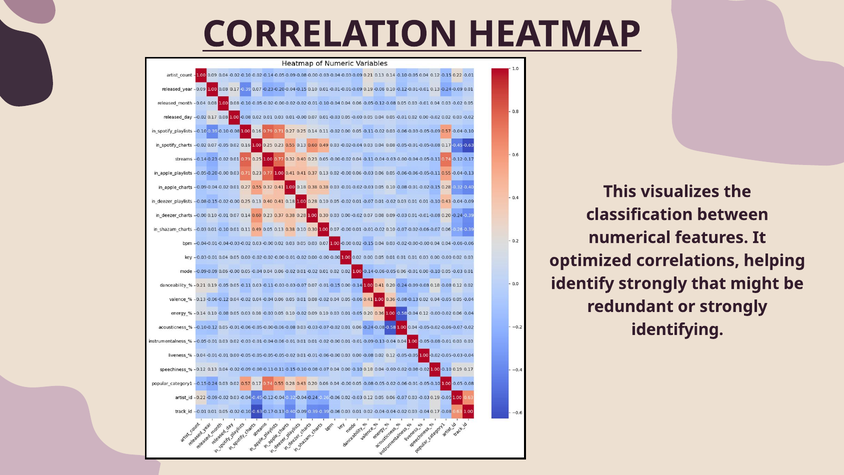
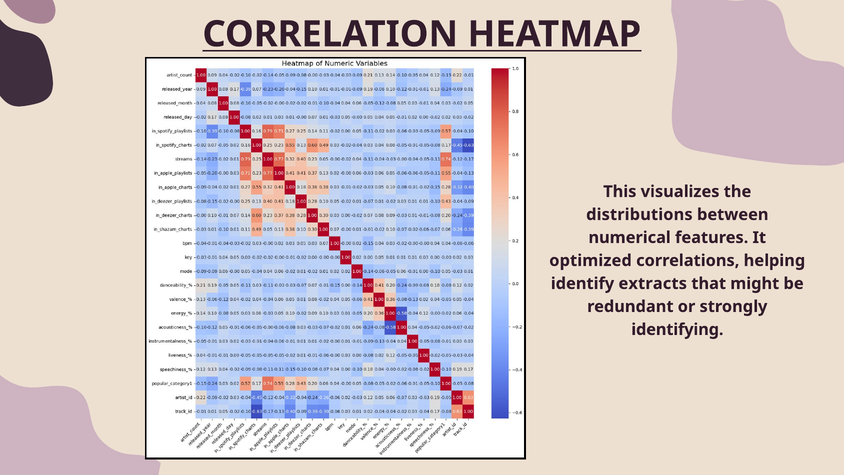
classification: classification -> distributions (639, 215)
identify strongly: strongly -> extracts (653, 283)
